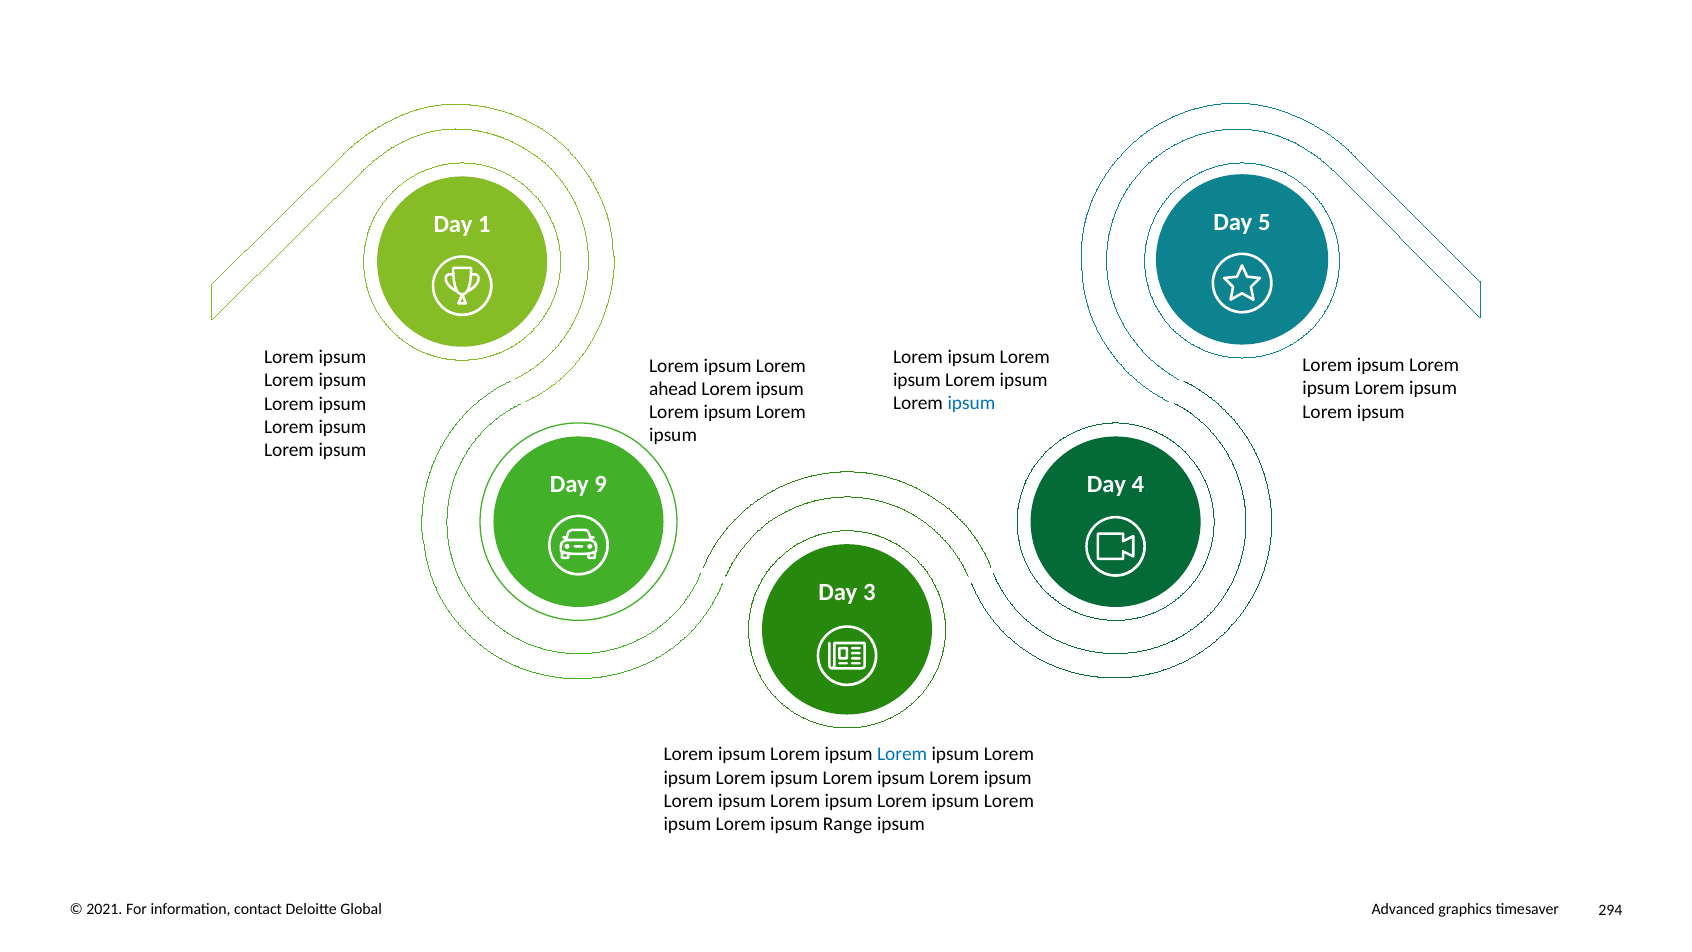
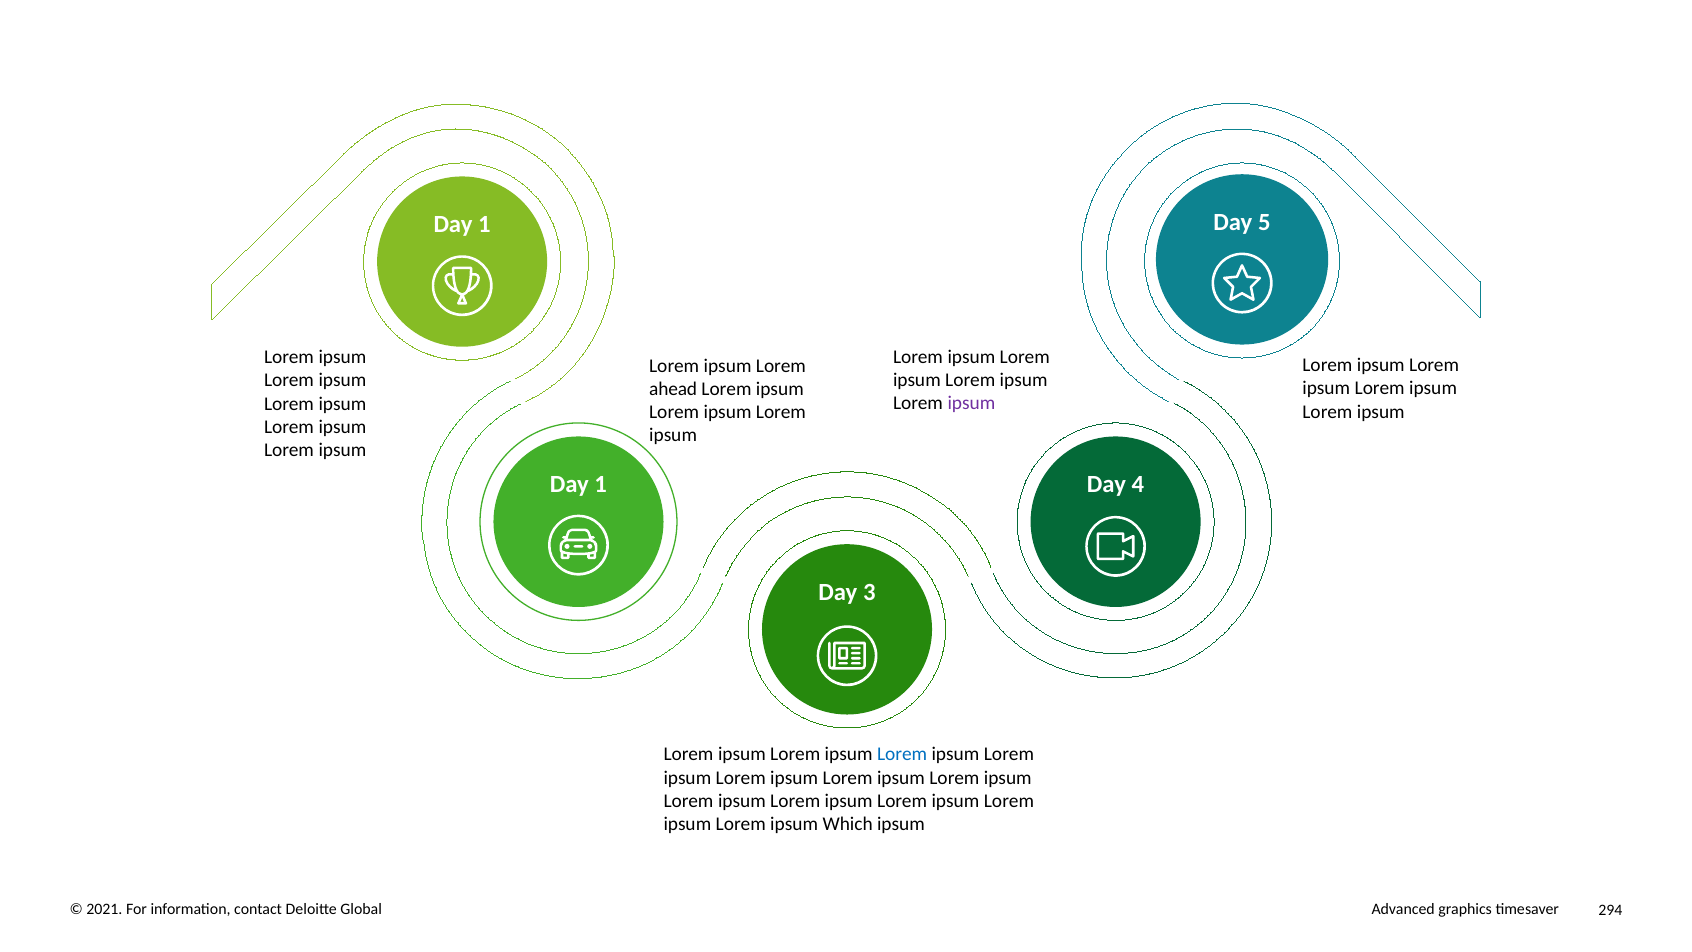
ipsum colour: blue -> purple (971, 403)
9: 9 -> 1 (601, 484)
Range: Range -> Which (848, 824)
